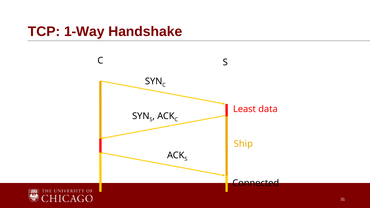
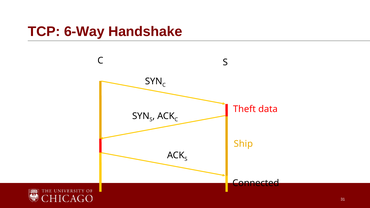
1-Way: 1-Way -> 6-Way (84, 32)
Least: Least -> Theft (244, 109)
